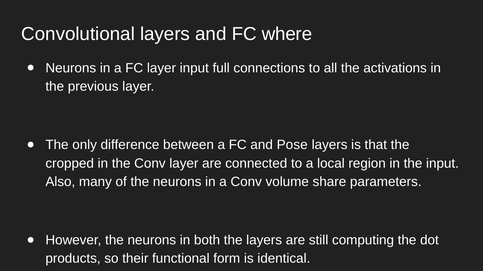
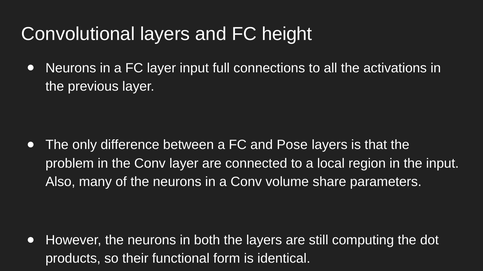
where: where -> height (287, 34)
cropped: cropped -> problem (70, 164)
